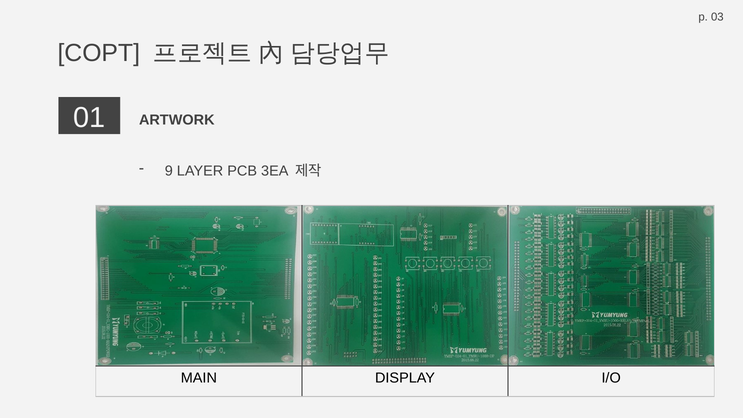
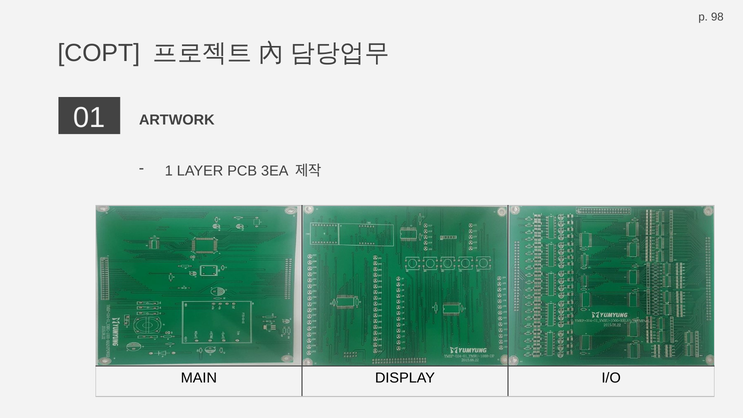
03: 03 -> 98 (717, 17)
9: 9 -> 1 (169, 171)
